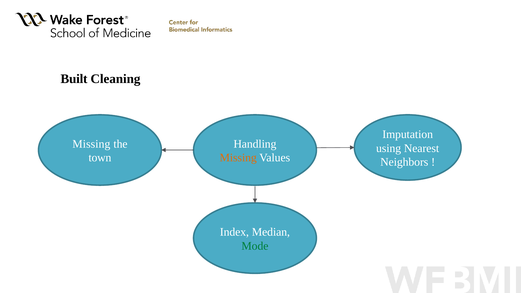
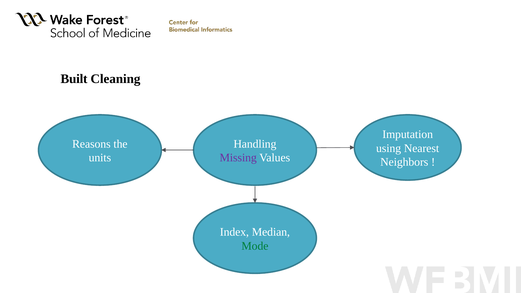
Missing: Missing -> Reasons (91, 144)
town: town -> units (100, 158)
Missing colour: orange -> purple (238, 158)
